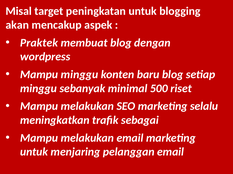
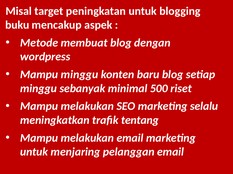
akan: akan -> buku (17, 25)
Praktek: Praktek -> Metode (39, 43)
sebagai: sebagai -> tentang (140, 121)
